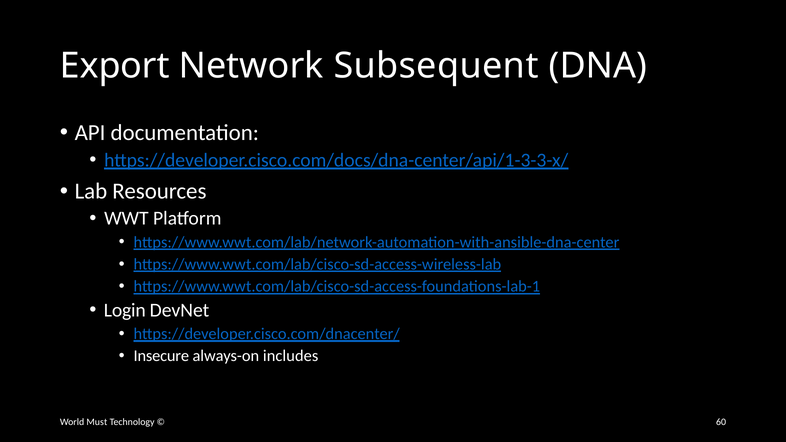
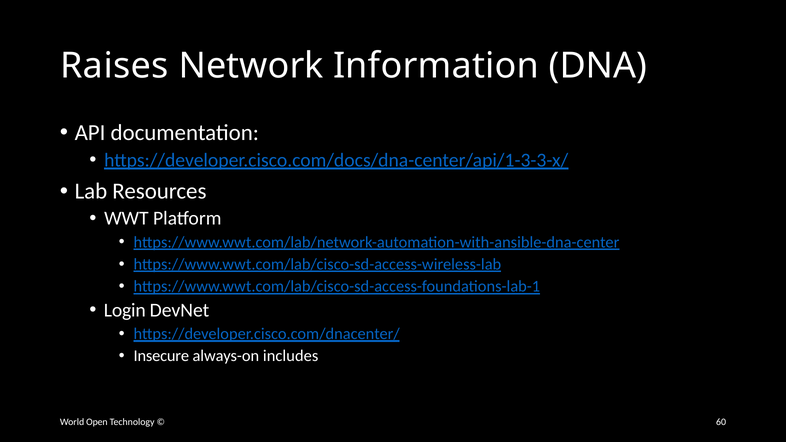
Export: Export -> Raises (114, 66)
Subsequent: Subsequent -> Information (436, 66)
Must: Must -> Open (97, 422)
